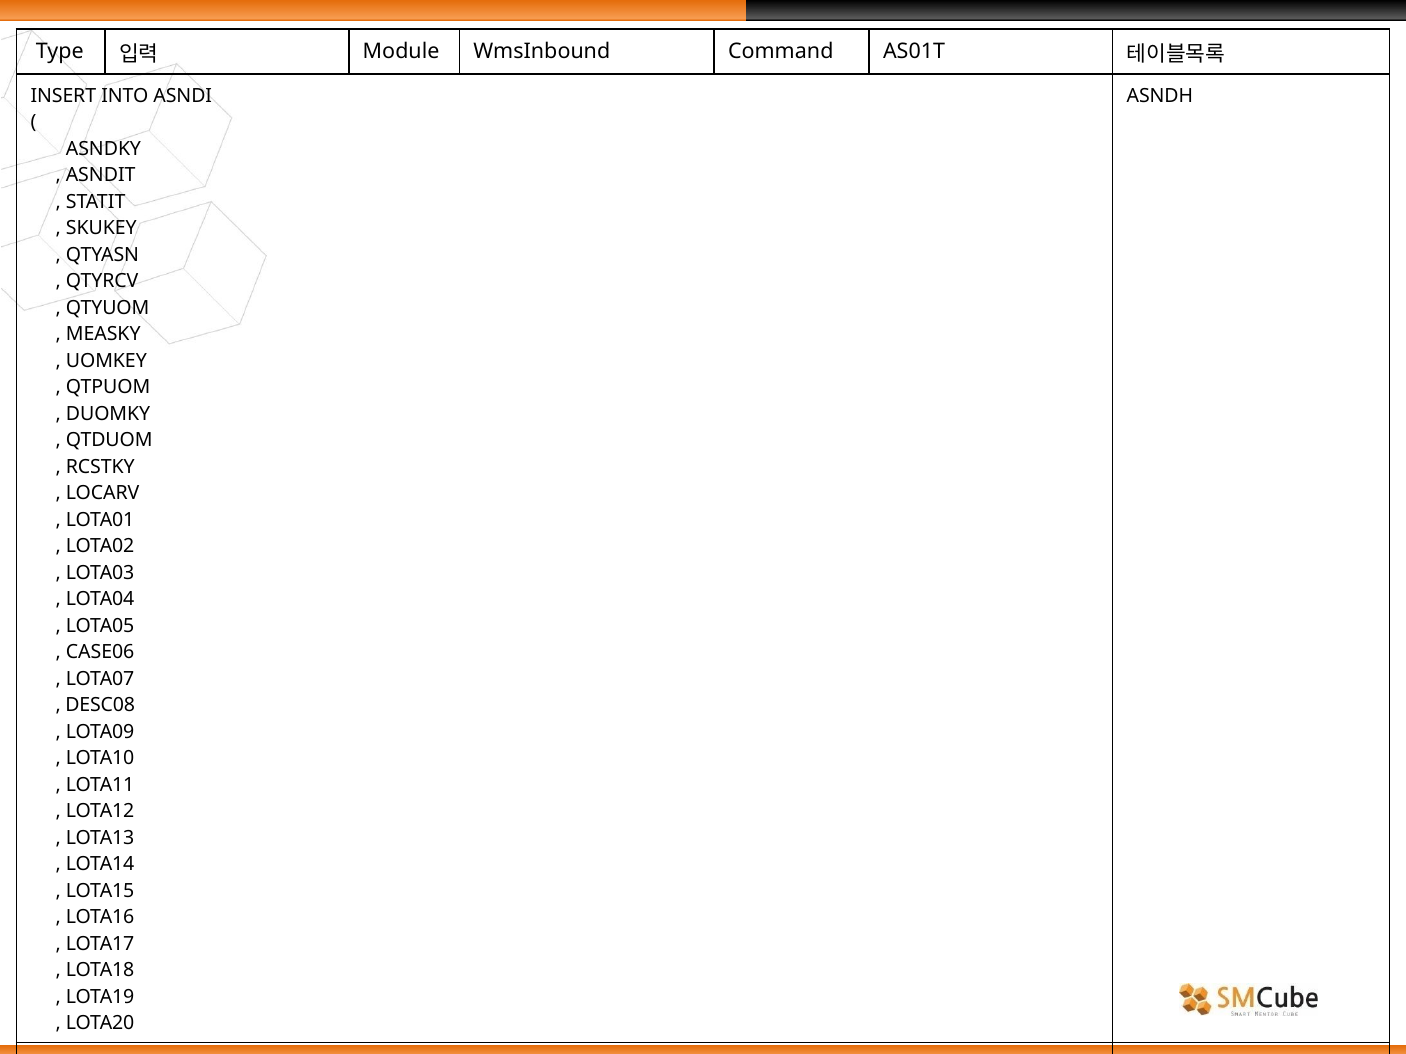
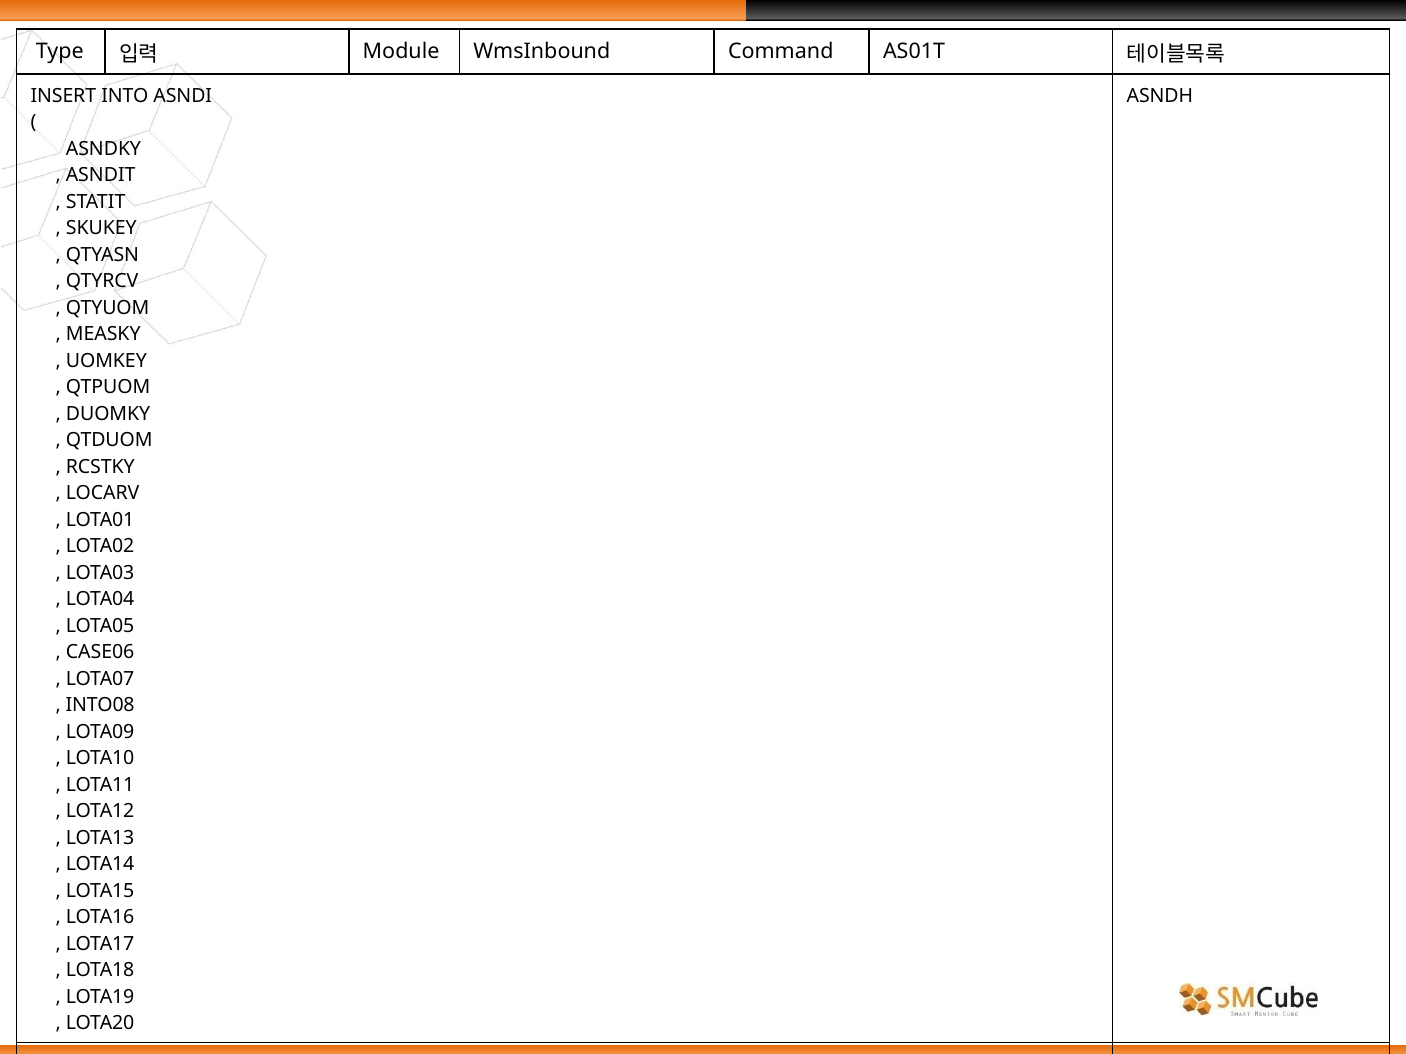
DESC08: DESC08 -> INTO08 (100, 706)
